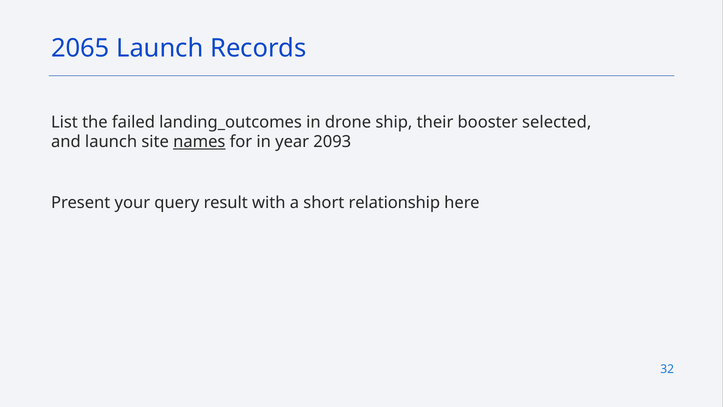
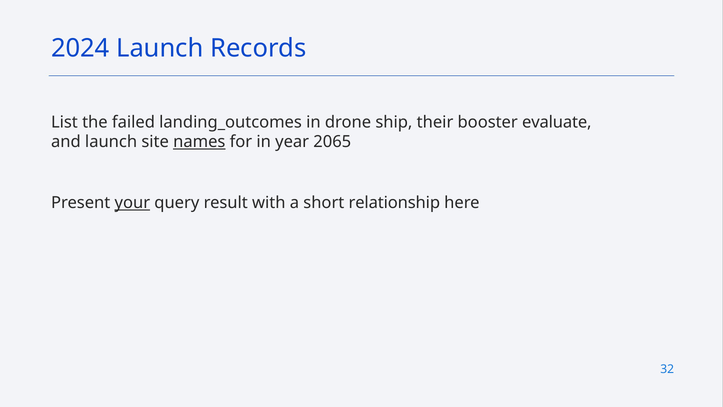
2065: 2065 -> 2024 (80, 48)
selected: selected -> evaluate (557, 122)
2093: 2093 -> 2065 (332, 142)
your underline: none -> present (132, 203)
